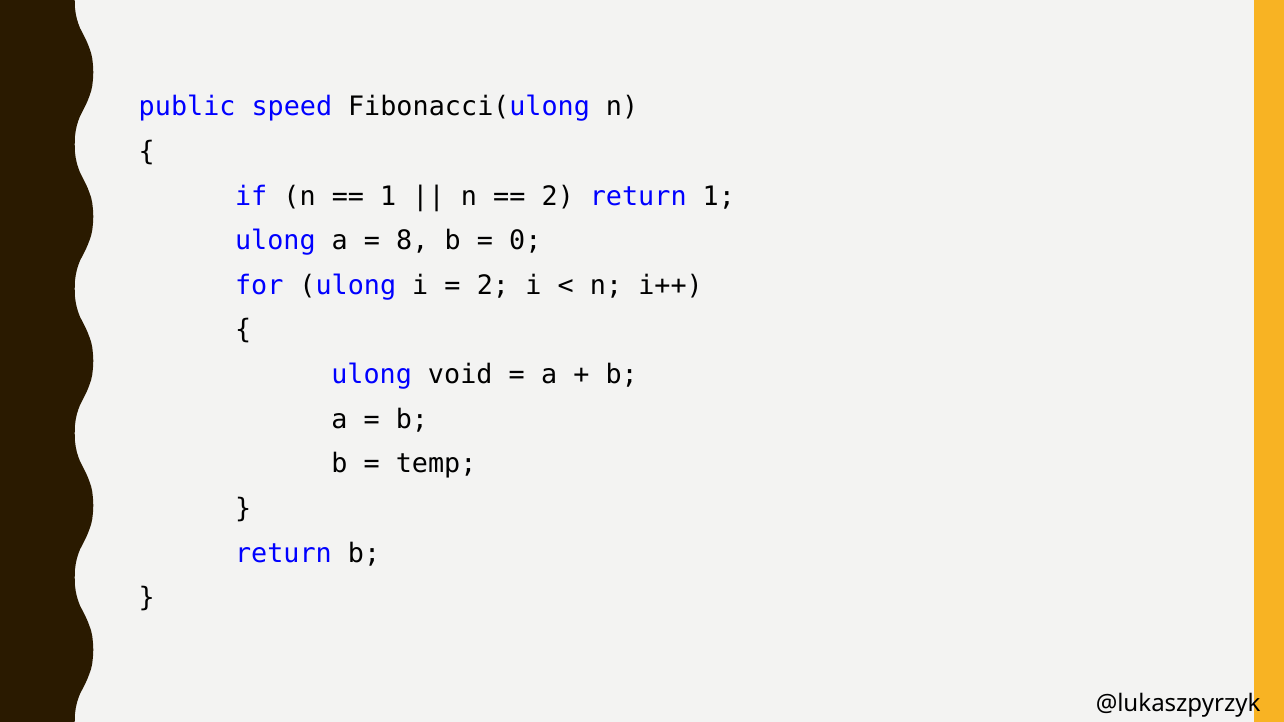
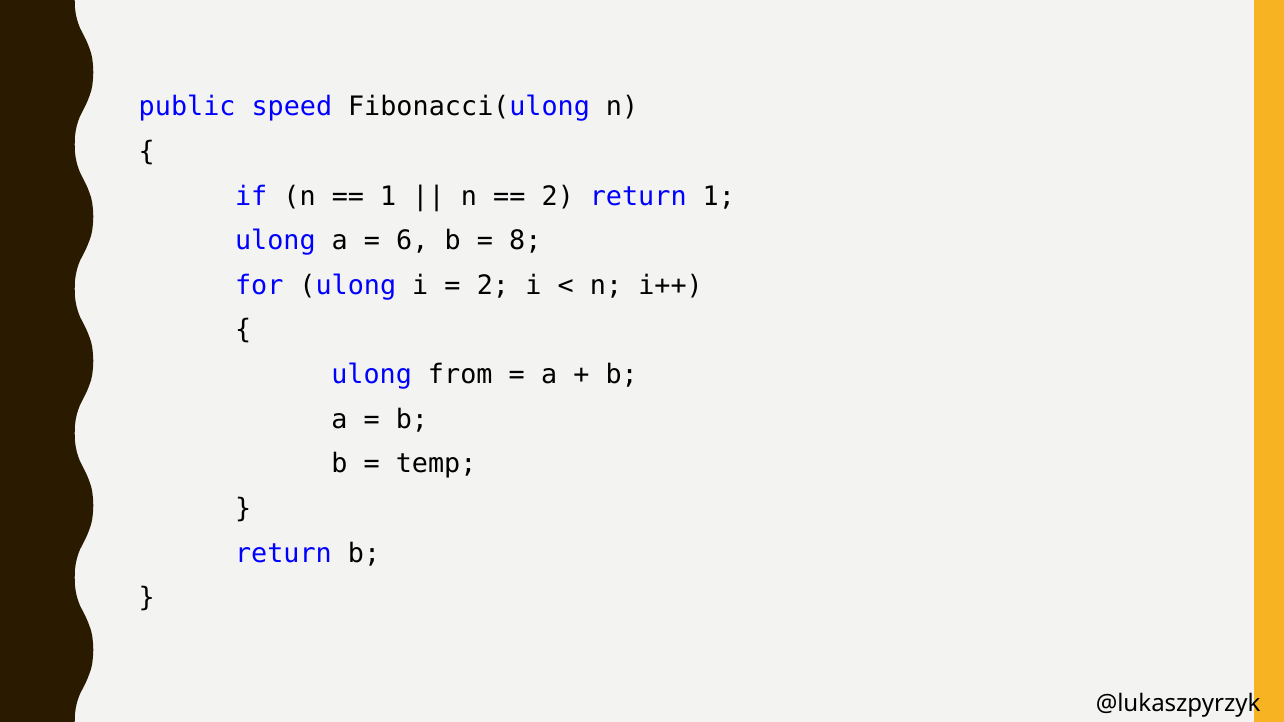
8: 8 -> 6 (412, 241)
0: 0 -> 8 (525, 241)
void: void -> from (460, 375)
